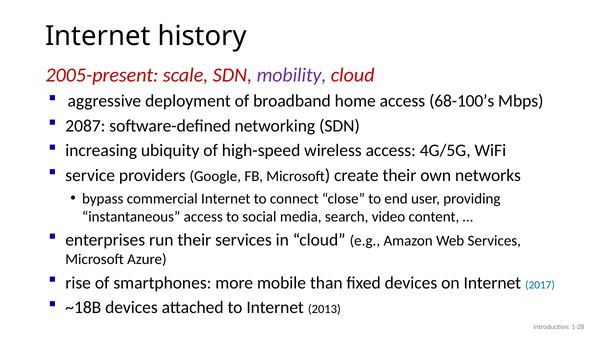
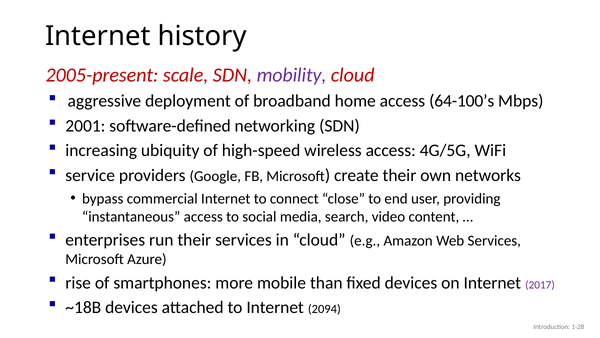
68-100’s: 68-100’s -> 64-100’s (462, 101)
2087: 2087 -> 2001 (85, 126)
2017 colour: blue -> purple (540, 284)
2013: 2013 -> 2094 (324, 309)
